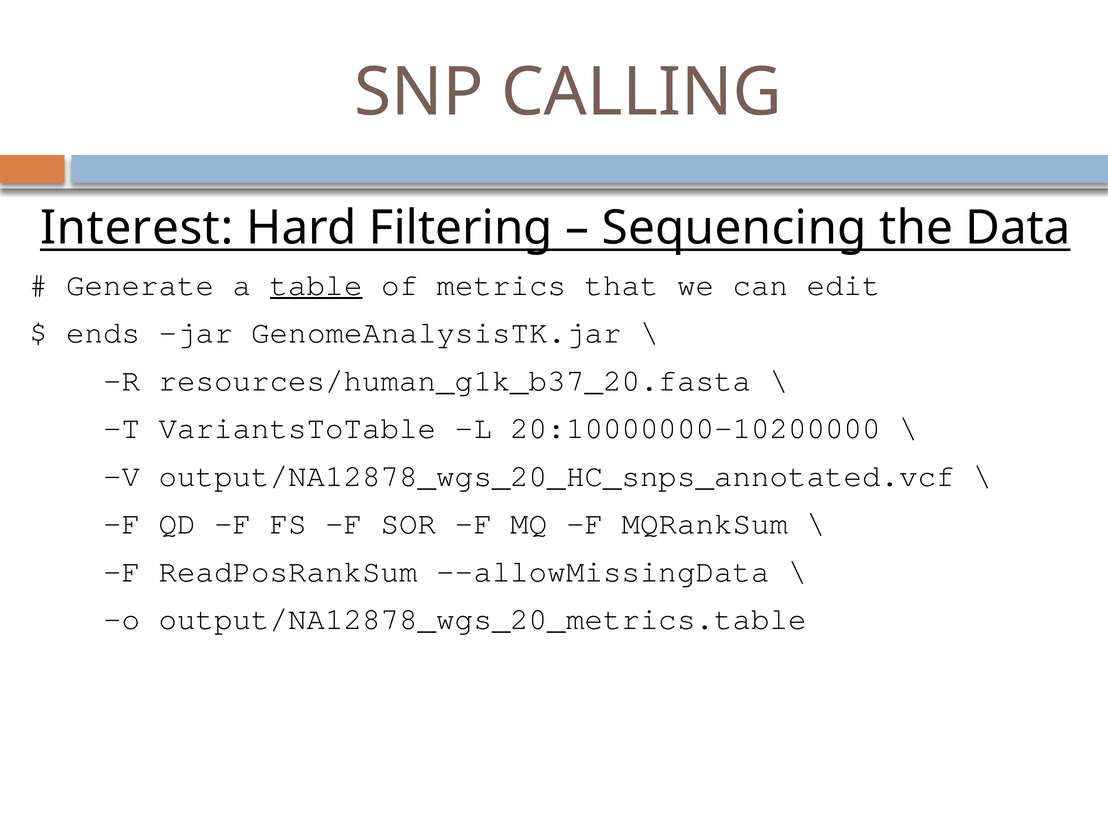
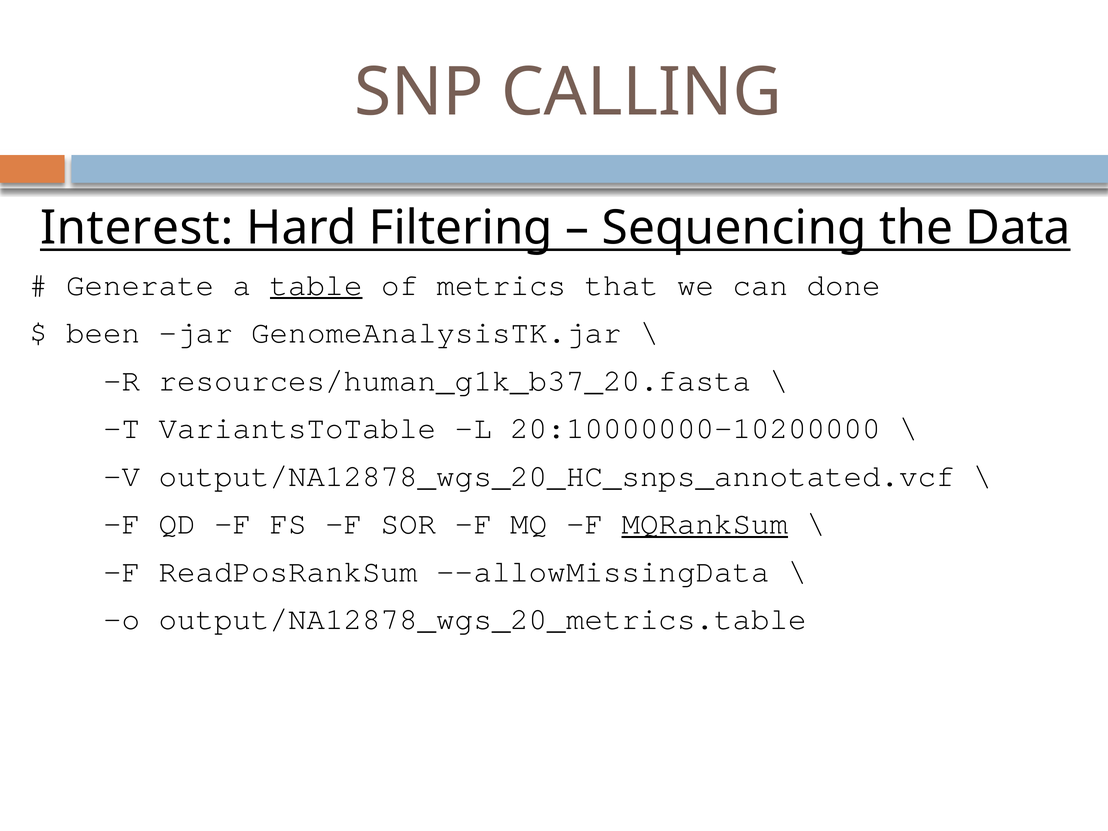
edit: edit -> done (844, 285)
ends: ends -> been (103, 333)
MQRankSum underline: none -> present (705, 524)
